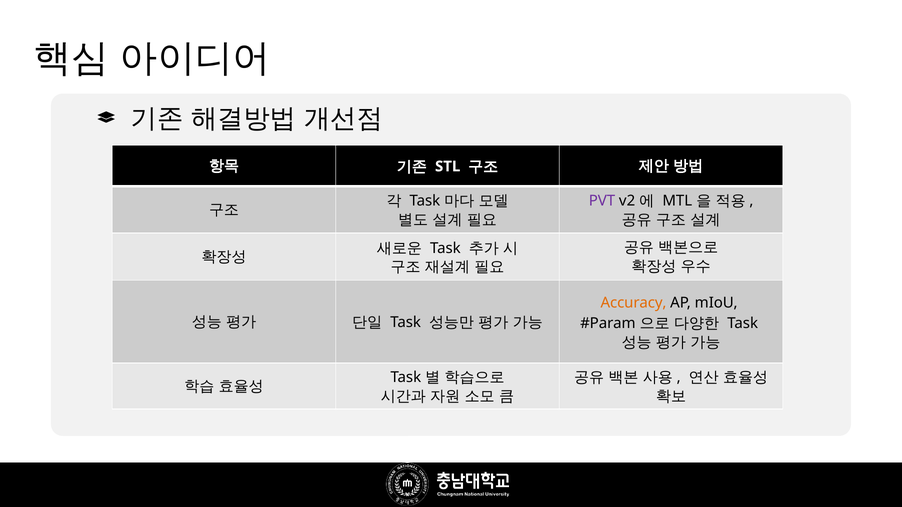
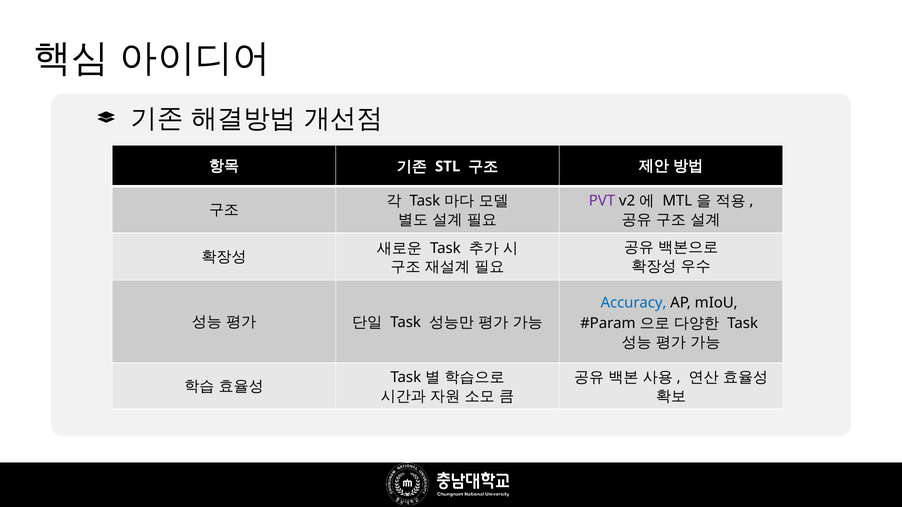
Accuracy colour: orange -> blue (634, 303)
